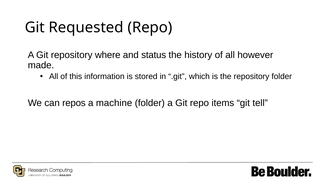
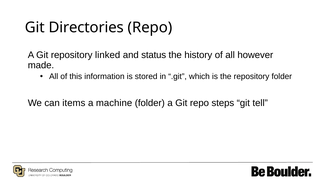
Requested: Requested -> Directories (86, 27)
where: where -> linked (108, 55)
repos: repos -> items (74, 103)
items: items -> steps (223, 103)
